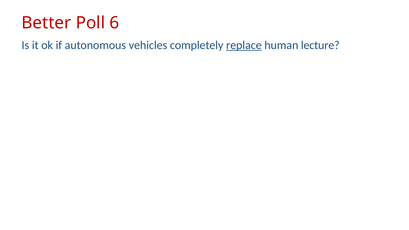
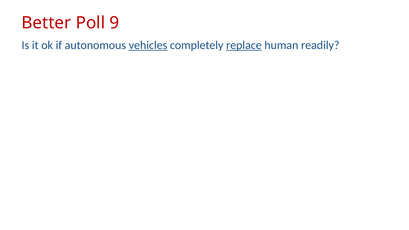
6: 6 -> 9 (114, 23)
vehicles underline: none -> present (148, 45)
lecture: lecture -> readily (320, 45)
